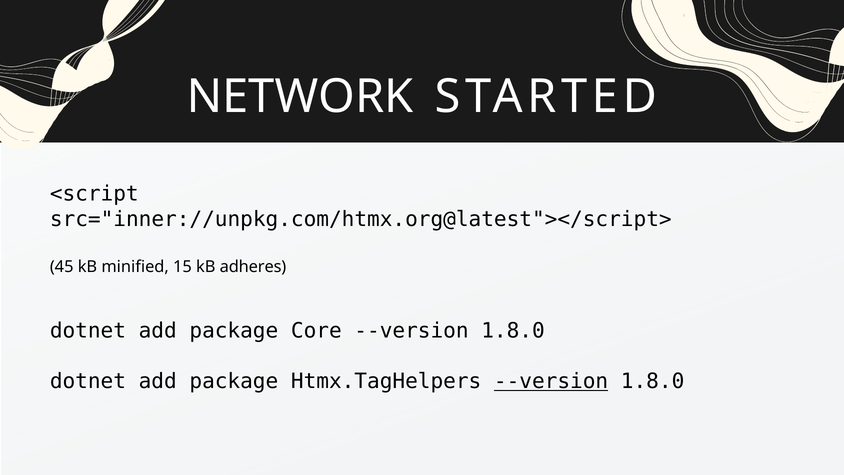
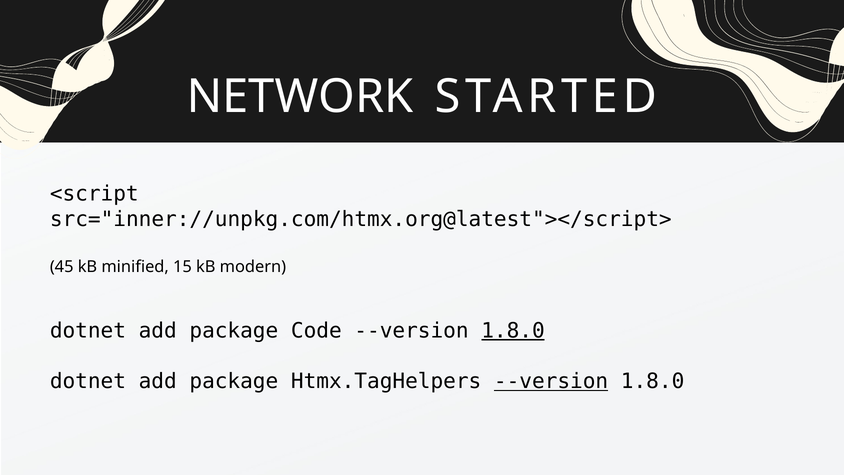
adheres: adheres -> modern (253, 267)
Core: Core -> Code (316, 331)
1.8.0 underline: none -> present (513, 331)
